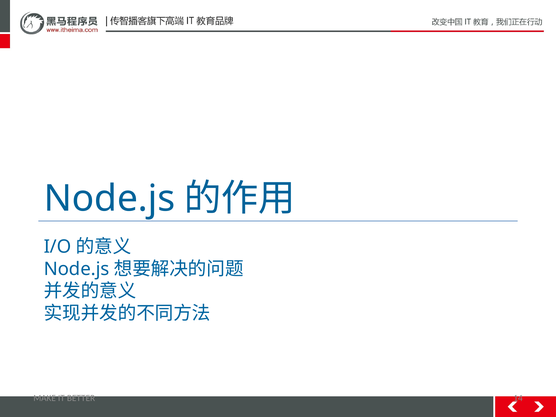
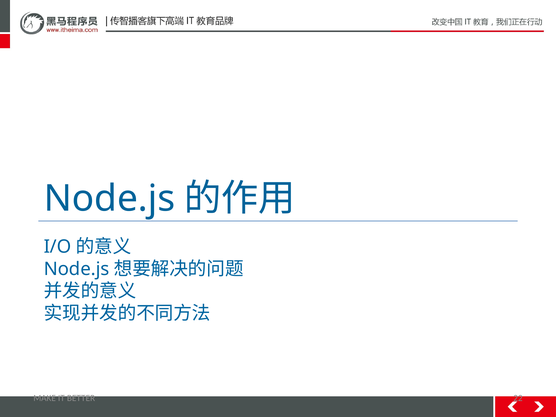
14: 14 -> 22 (518, 398)
